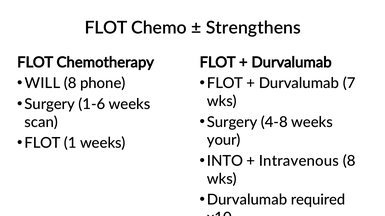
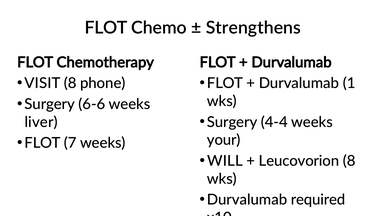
WILL: WILL -> VISIT (42, 83)
7: 7 -> 1 (349, 83)
1-6: 1-6 -> 6-6 (92, 104)
4-8: 4-8 -> 4-4 (274, 122)
scan: scan -> liver (41, 122)
1: 1 -> 7 (70, 143)
INTO: INTO -> WILL (225, 161)
Intravenous: Intravenous -> Leucovorion (299, 161)
